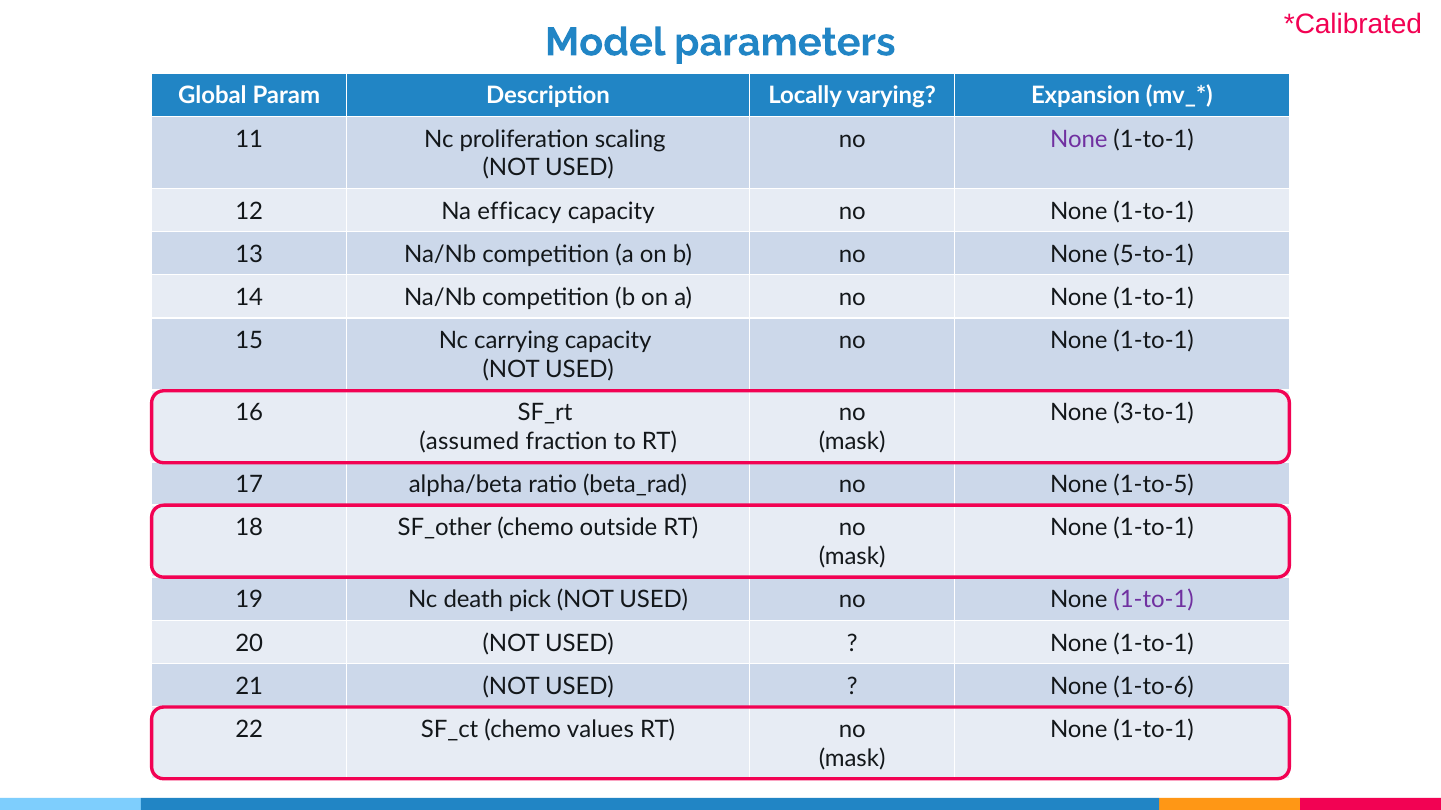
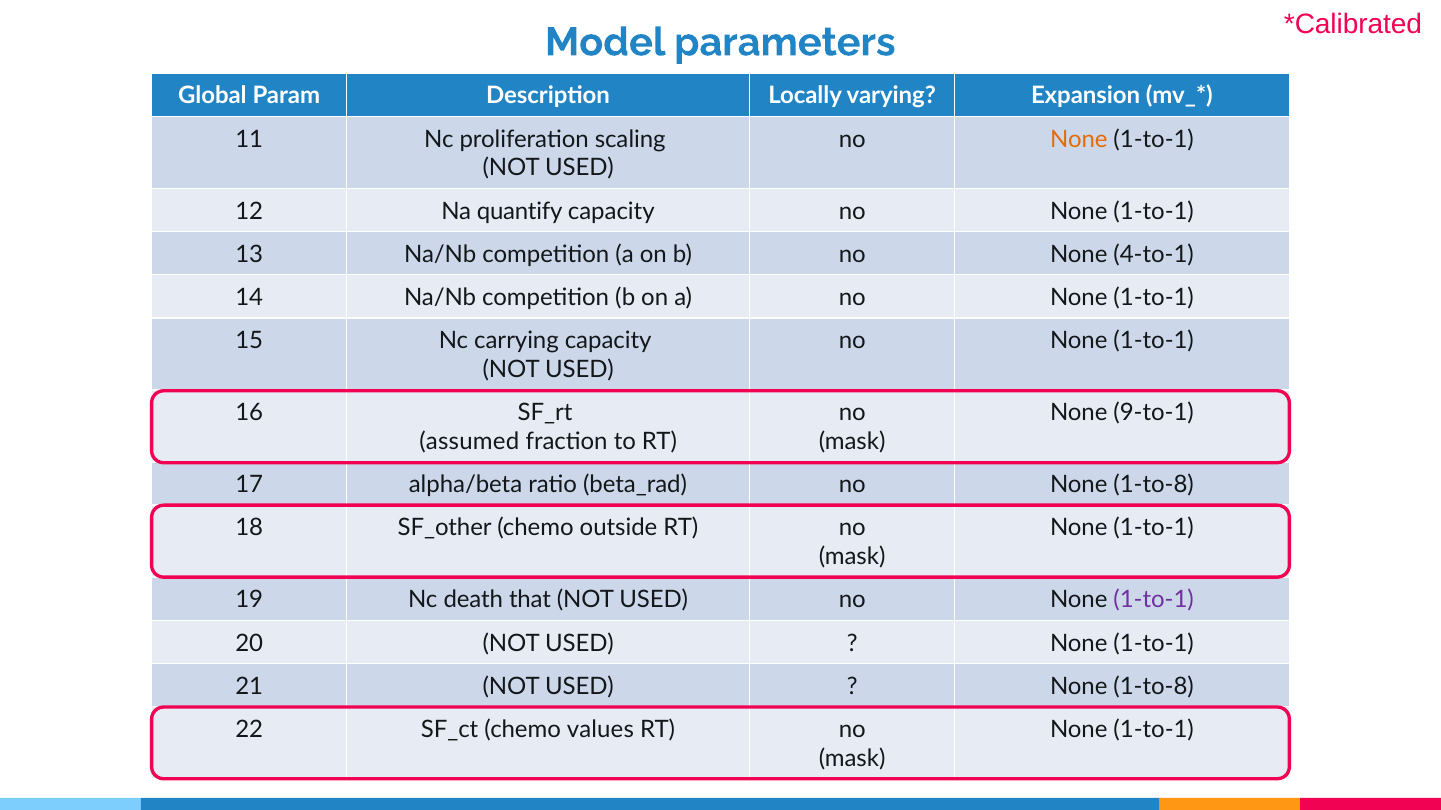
None colour: purple -> orange (1079, 139)
efficacy: efficacy -> quantify (520, 211)
5-to-1: 5-to-1 -> 4-to-1 (1154, 255)
3-to-1: 3-to-1 -> 9-to-1 (1154, 413)
no None 1-to-5: 1-to-5 -> 1-to-8 (1154, 485)
pick: pick -> that (530, 600)
1-to-6: 1-to-6 -> 1-to-8 (1154, 687)
